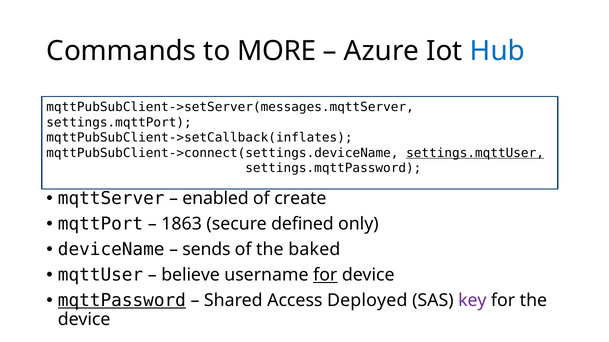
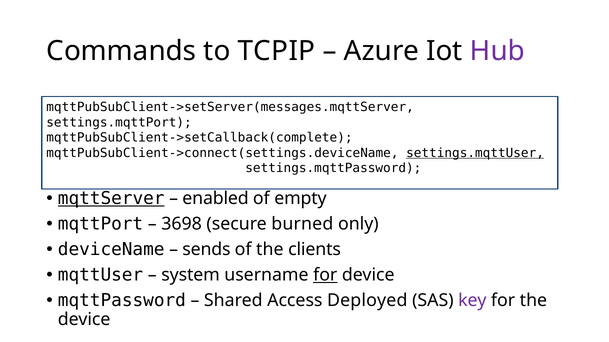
MORE: MORE -> TCPIP (276, 51)
Hub colour: blue -> purple (497, 51)
mqttPubSubClient->setCallback(inflates: mqttPubSubClient->setCallback(inflates -> mqttPubSubClient->setCallback(complete (199, 138)
mqttServer underline: none -> present (111, 199)
create: create -> empty (300, 199)
1863: 1863 -> 3698 (182, 224)
defined: defined -> burned (302, 224)
baked: baked -> clients (315, 250)
believe: believe -> system (191, 275)
mqttPassword underline: present -> none (122, 301)
